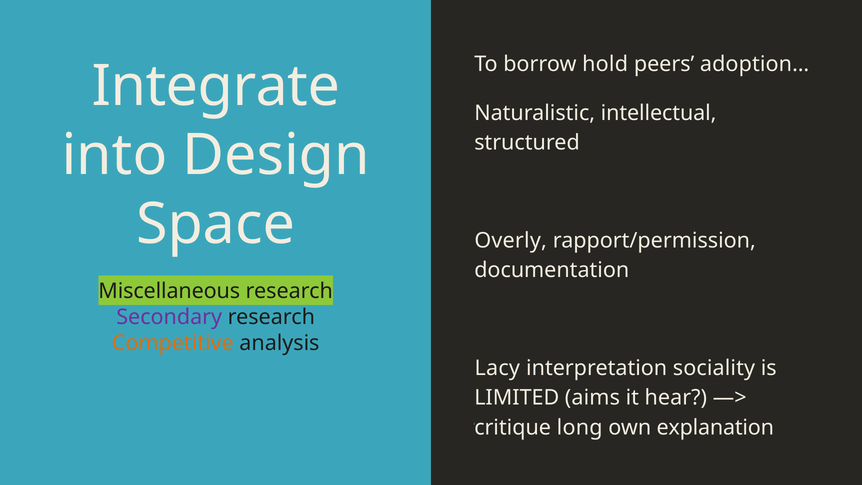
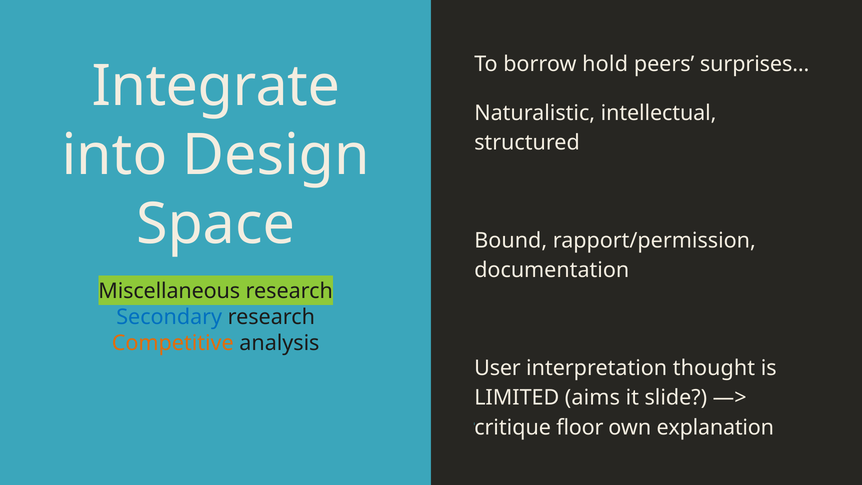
adoption…: adoption… -> surprises… (755, 64)
Overly: Overly -> Bound (511, 241)
Secondary colour: purple -> blue (169, 317)
Lacy: Lacy -> User (497, 368)
sociality: sociality -> thought (714, 368)
hear: hear -> slide (676, 398)
long: long -> floor (580, 427)
